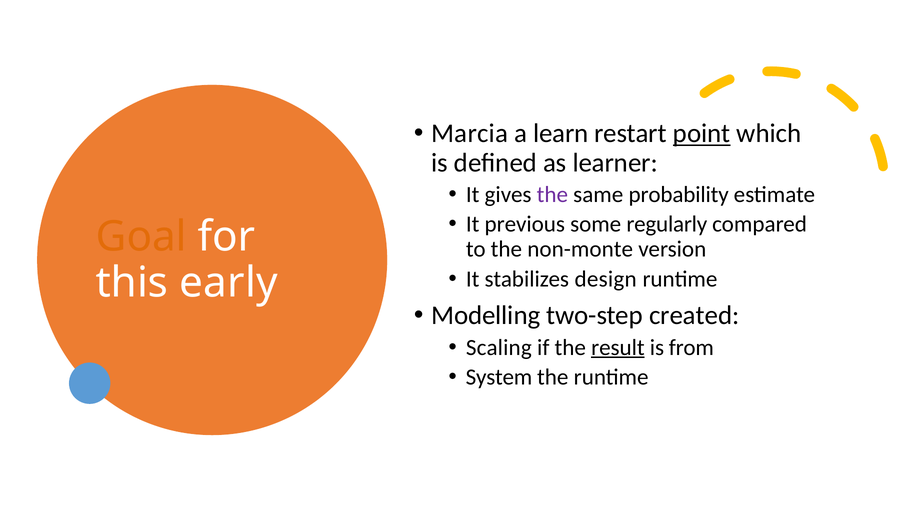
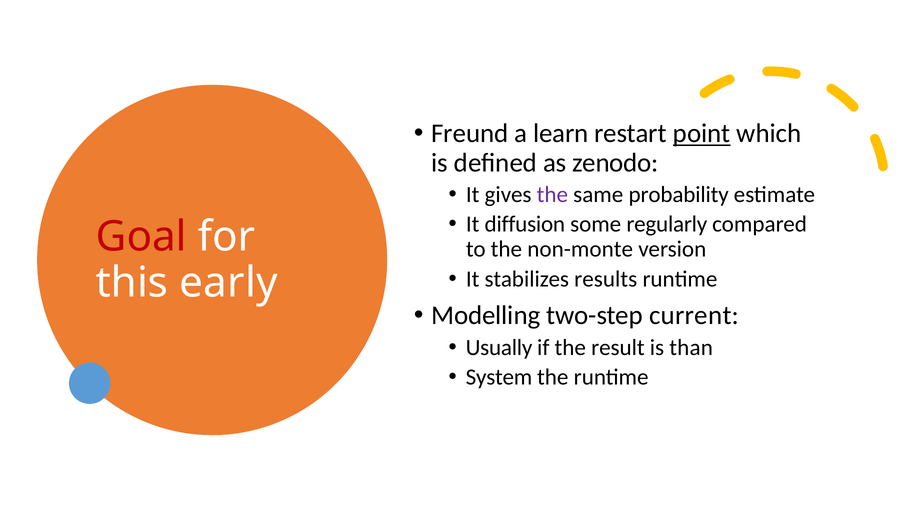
Marcia: Marcia -> Freund (470, 133)
learner: learner -> zenodo (615, 163)
previous: previous -> diffusion (525, 224)
Goal colour: orange -> red (141, 237)
design: design -> results (606, 279)
created: created -> current (694, 315)
Scaling: Scaling -> Usually (499, 347)
result underline: present -> none (618, 347)
from: from -> than (691, 347)
